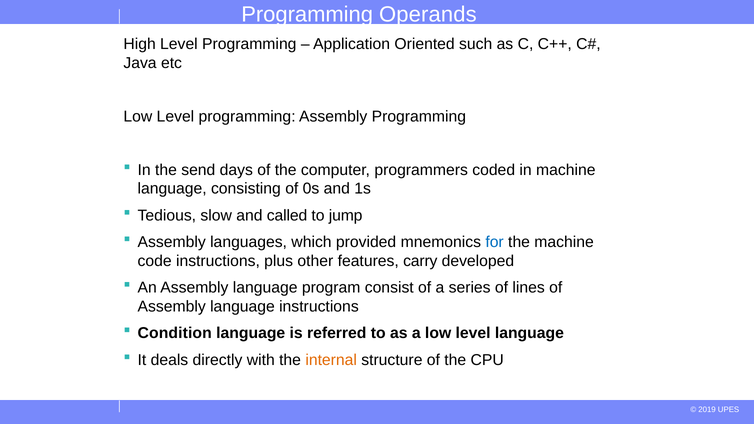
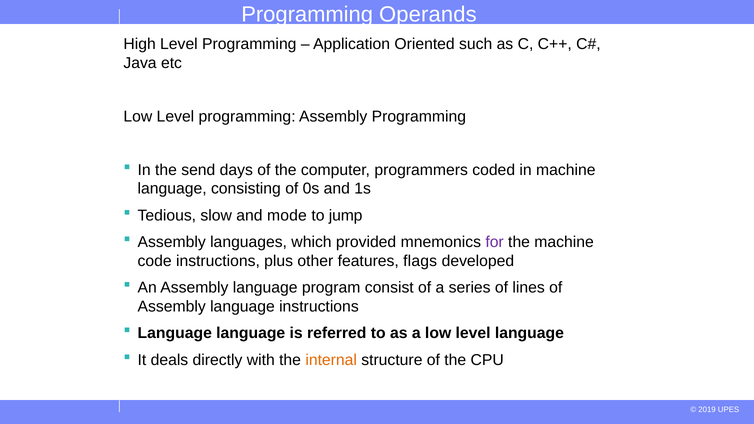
called: called -> mode (287, 215)
for colour: blue -> purple (495, 242)
carry: carry -> flags (420, 261)
Condition: Condition -> Language (175, 333)
